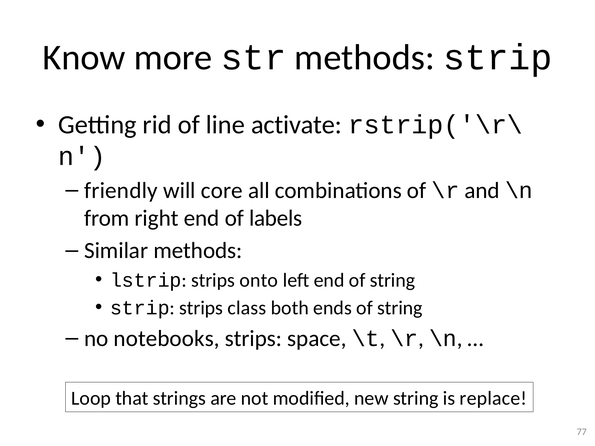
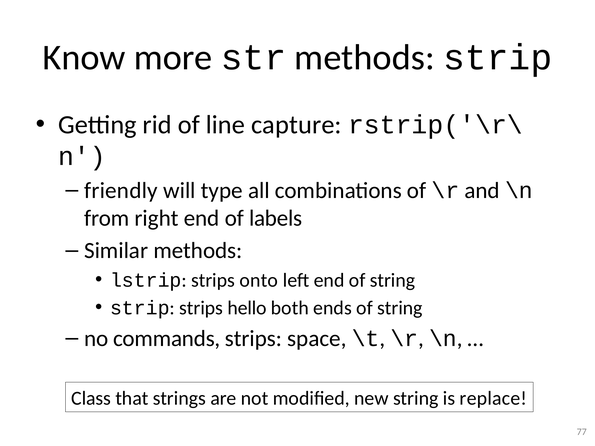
activate: activate -> capture (296, 125)
core: core -> type (222, 191)
class: class -> hello (247, 308)
notebooks: notebooks -> commands (167, 339)
Loop: Loop -> Class (91, 399)
